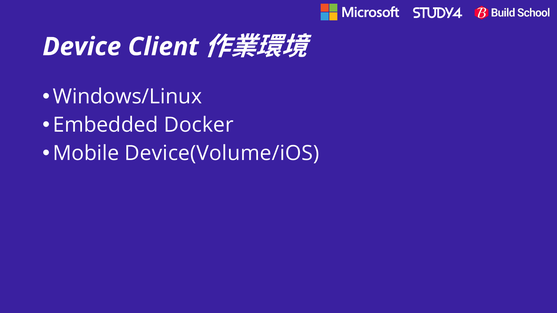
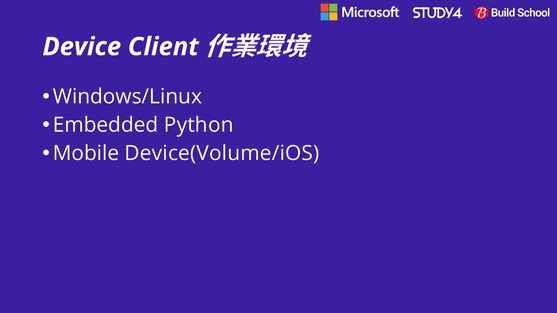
Docker: Docker -> Python (199, 125)
